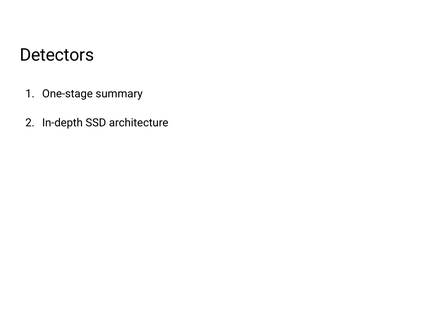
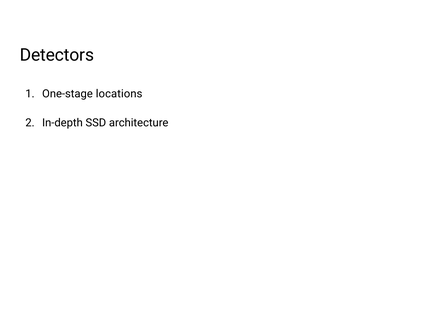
summary: summary -> locations (119, 94)
